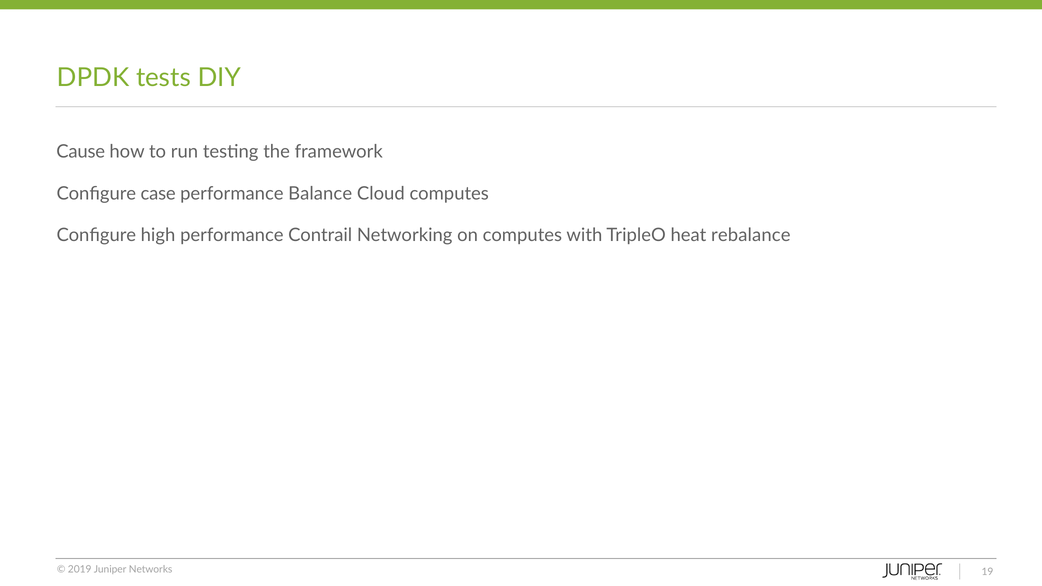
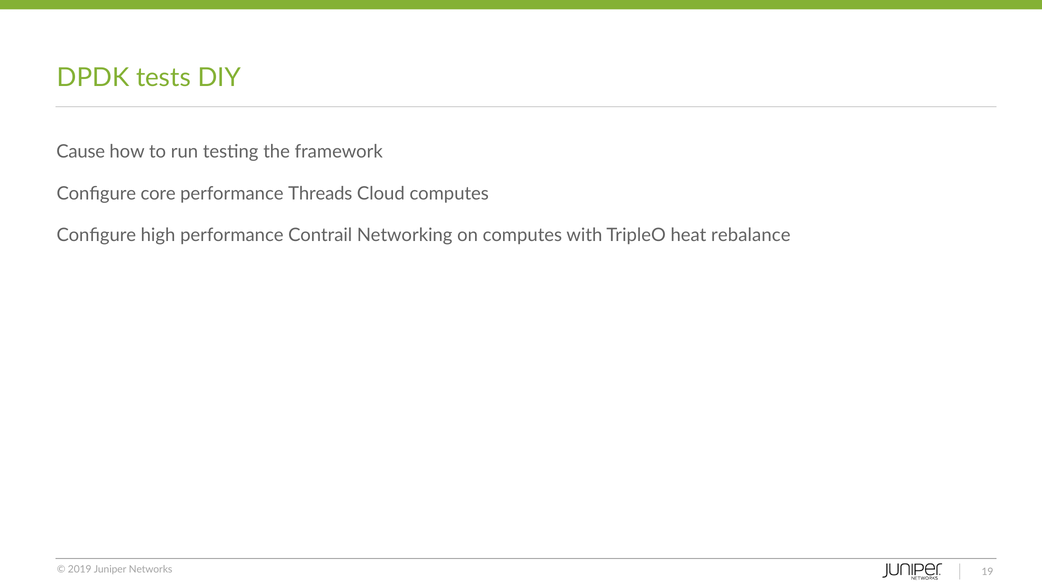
case: case -> core (158, 193)
Balance: Balance -> Threads (320, 193)
